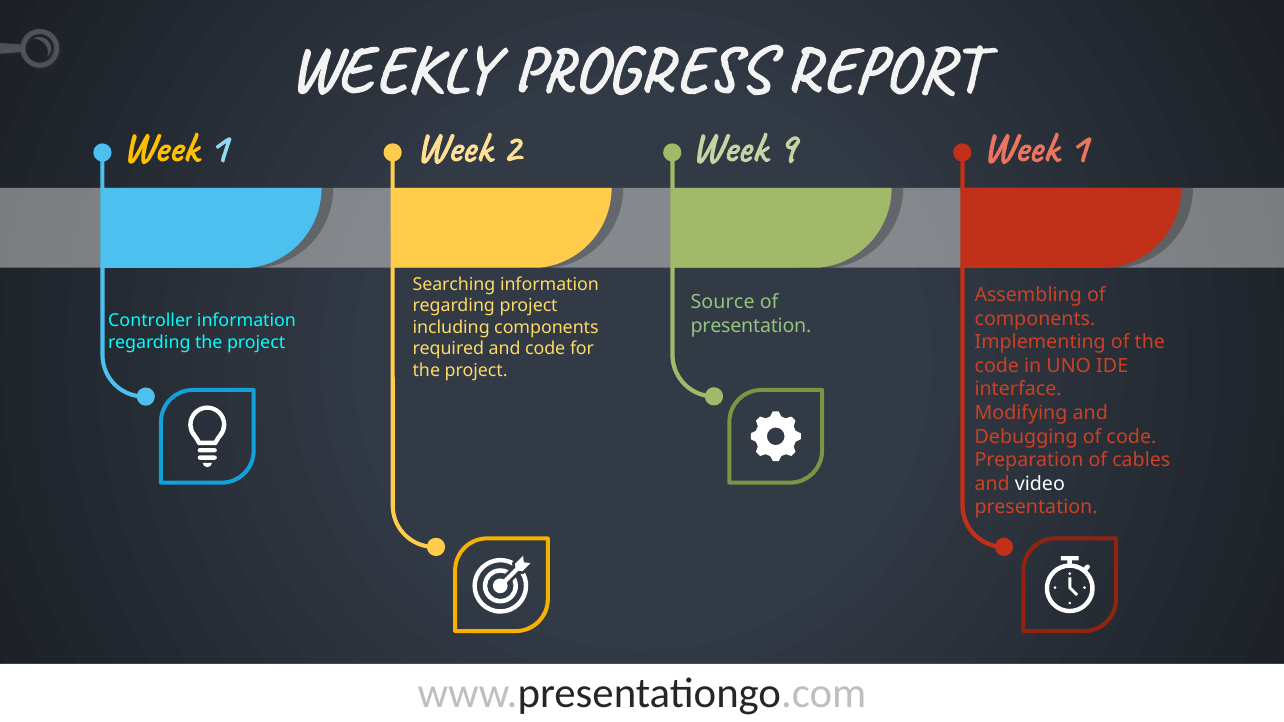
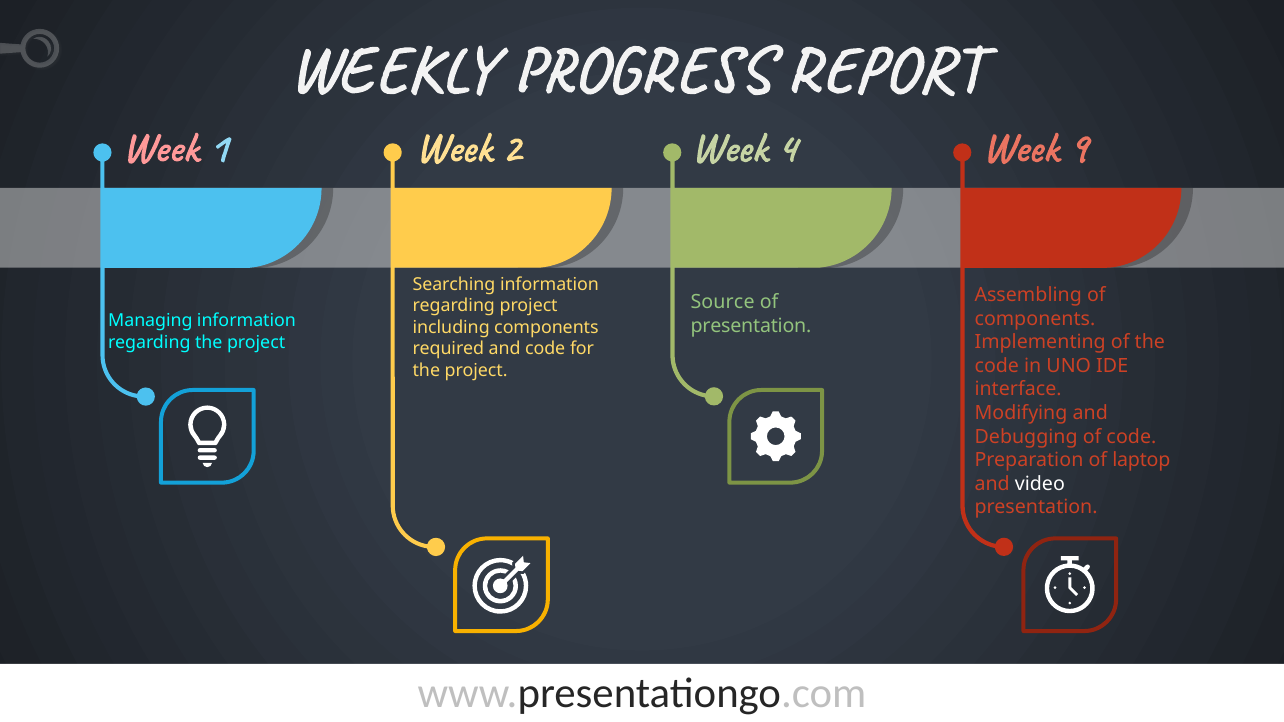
Week colour: yellow -> pink (160, 147)
9: 9 -> 4 (787, 147)
1: 1 -> 9 (1078, 147)
Controller: Controller -> Managing (150, 321)
cables: cables -> laptop (1141, 460)
